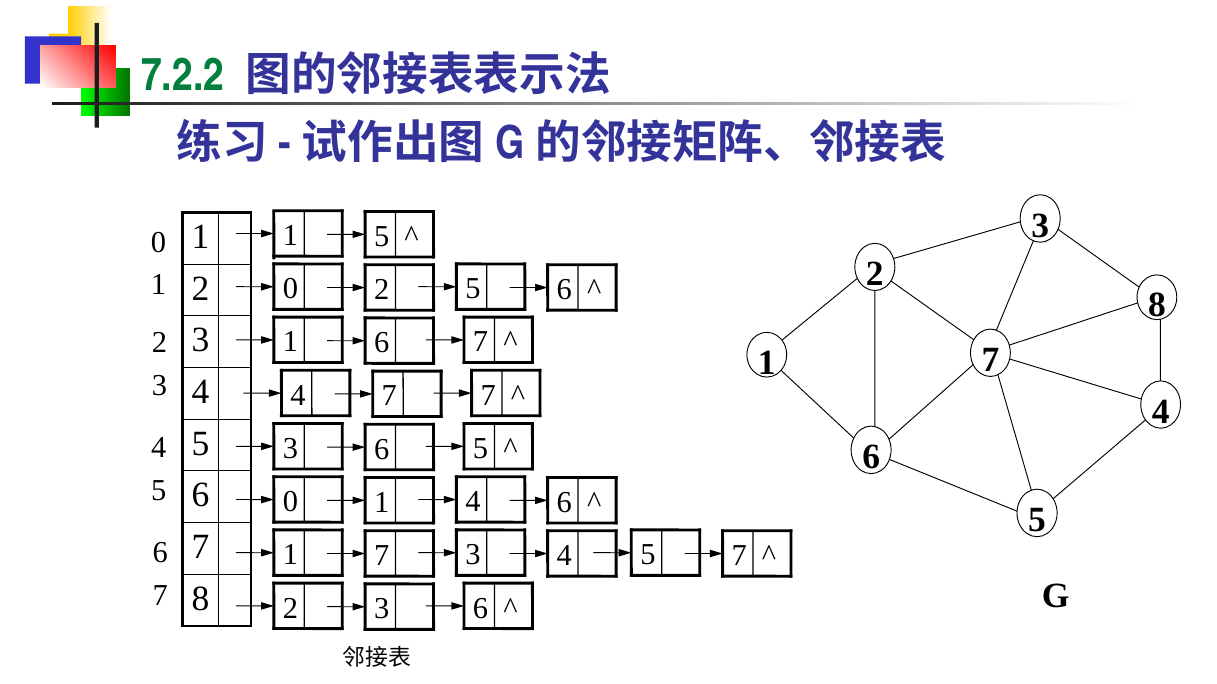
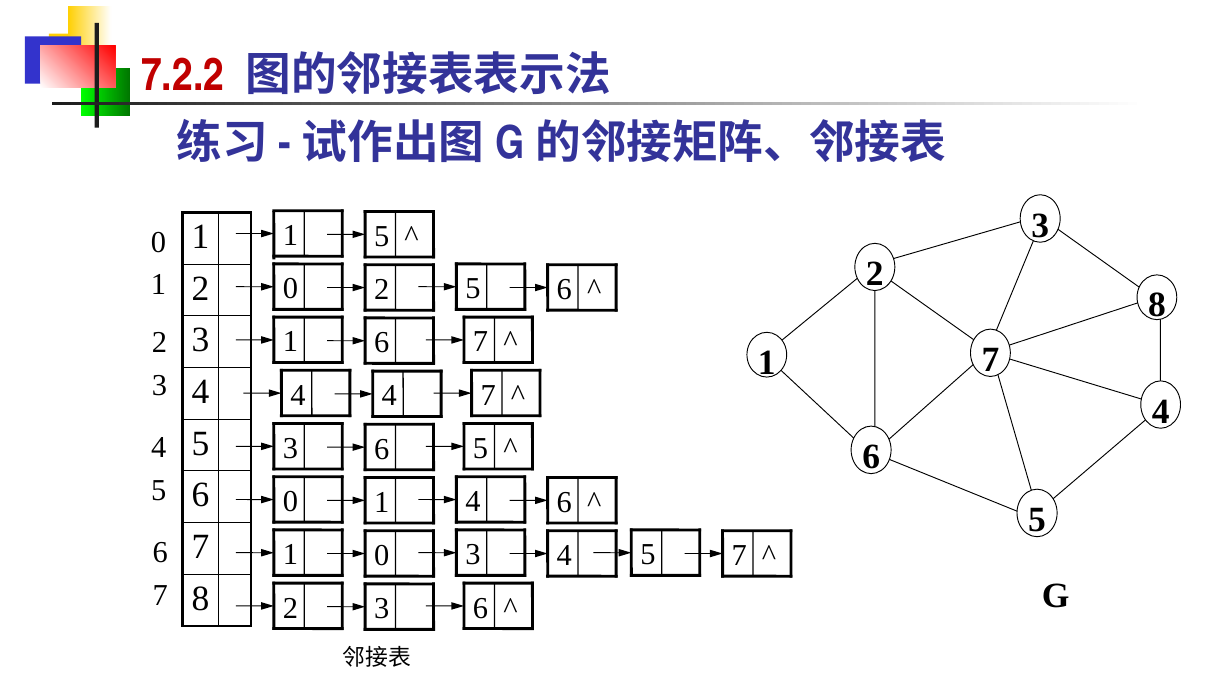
7.2.2 colour: green -> red (183, 76)
7: 7 -> 4 (389, 396)
1 7: 7 -> 0 (382, 556)
